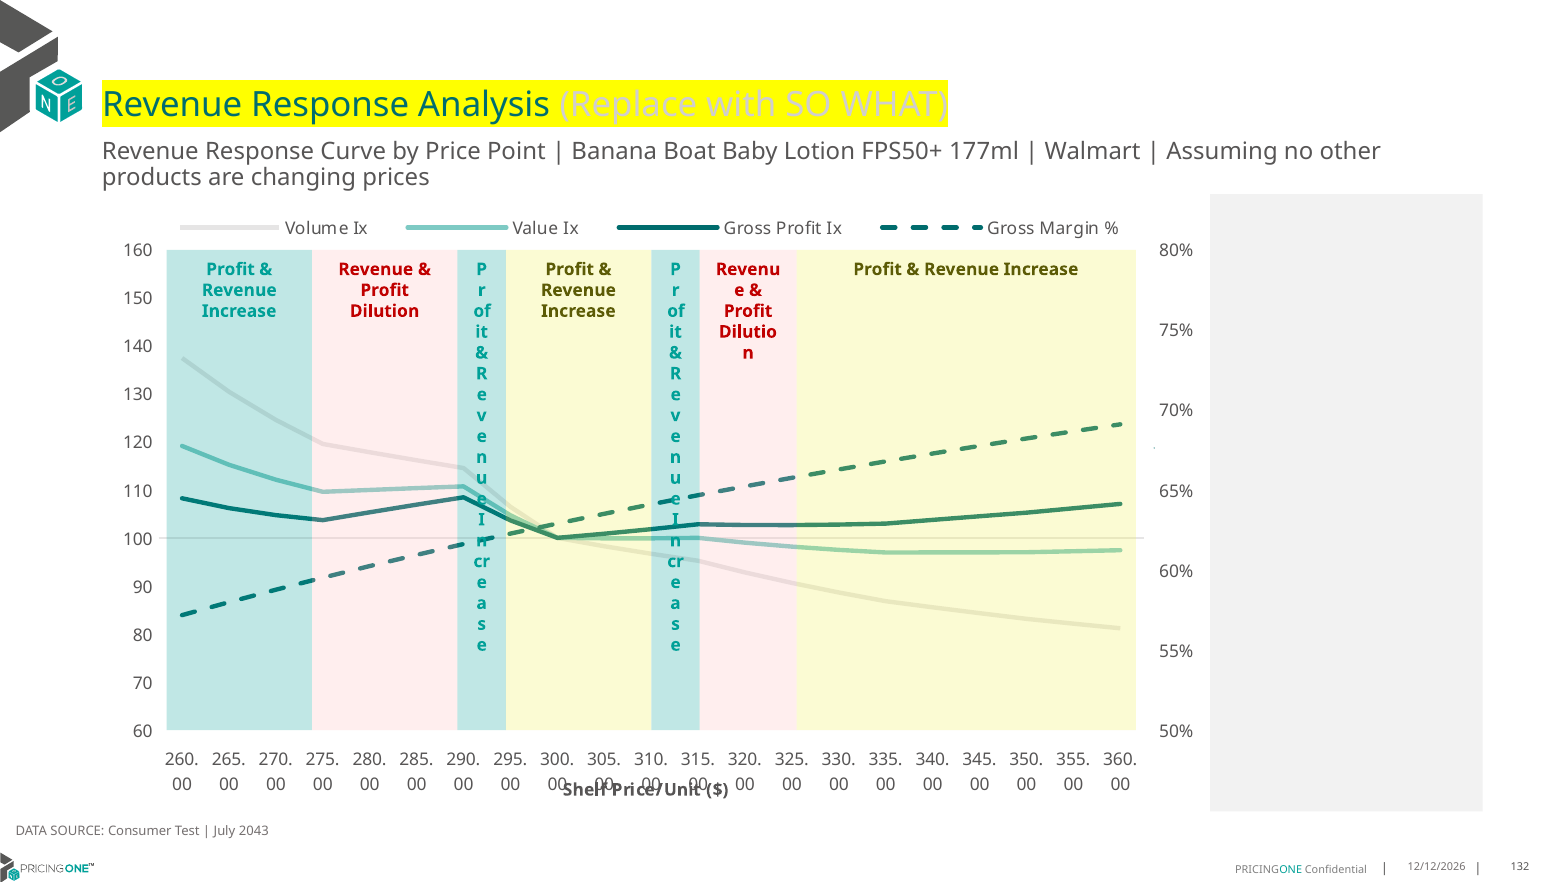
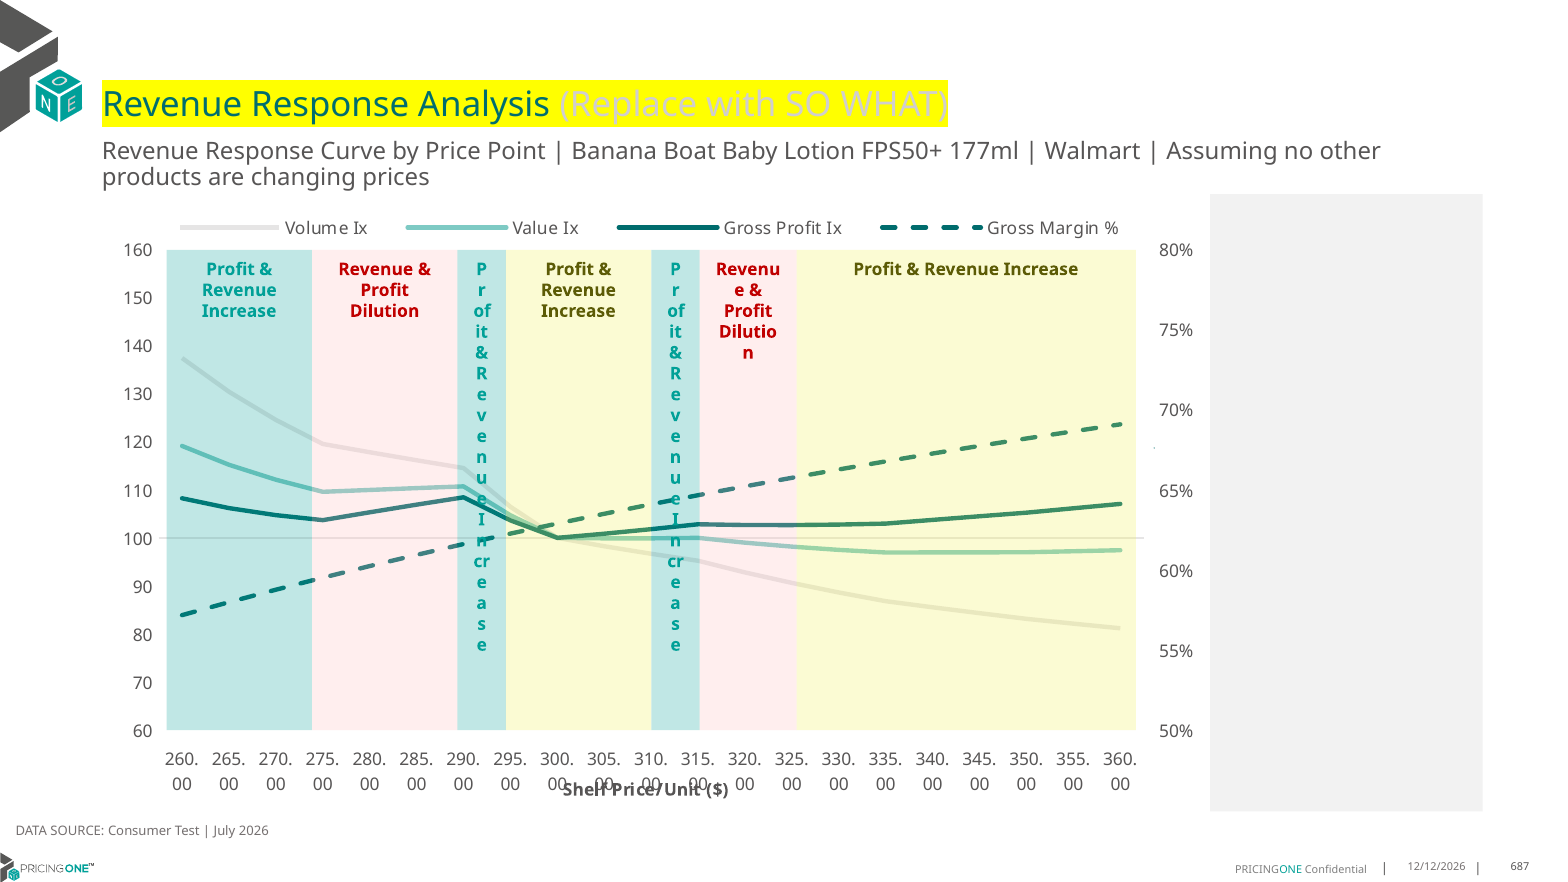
2043: 2043 -> 2026 (254, 831)
132: 132 -> 687 (1520, 867)
